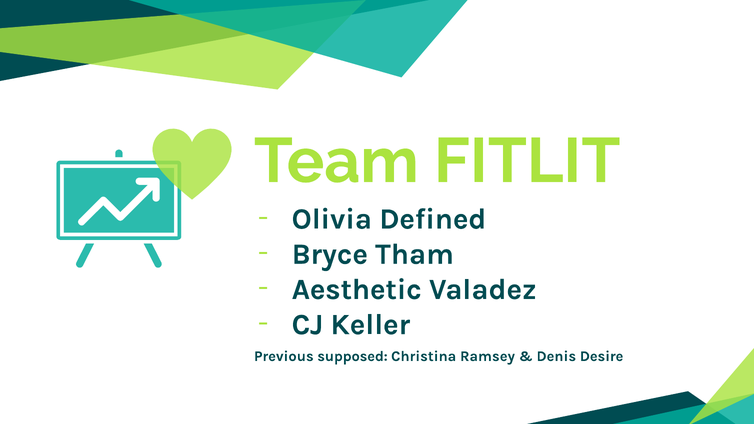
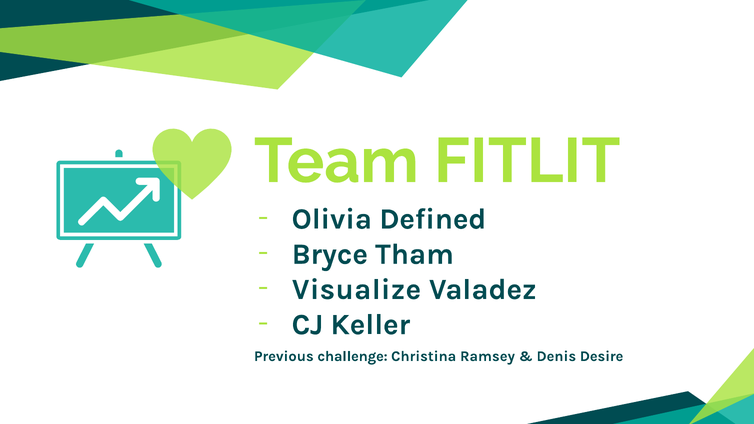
Aesthetic: Aesthetic -> Visualize (356, 289)
supposed: supposed -> challenge (352, 356)
